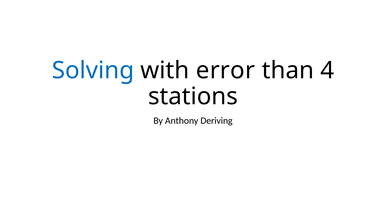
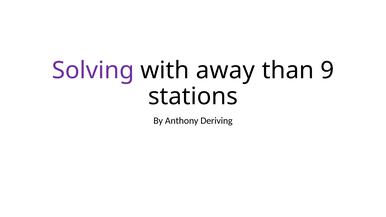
Solving colour: blue -> purple (93, 70)
error: error -> away (225, 70)
4: 4 -> 9 (327, 70)
